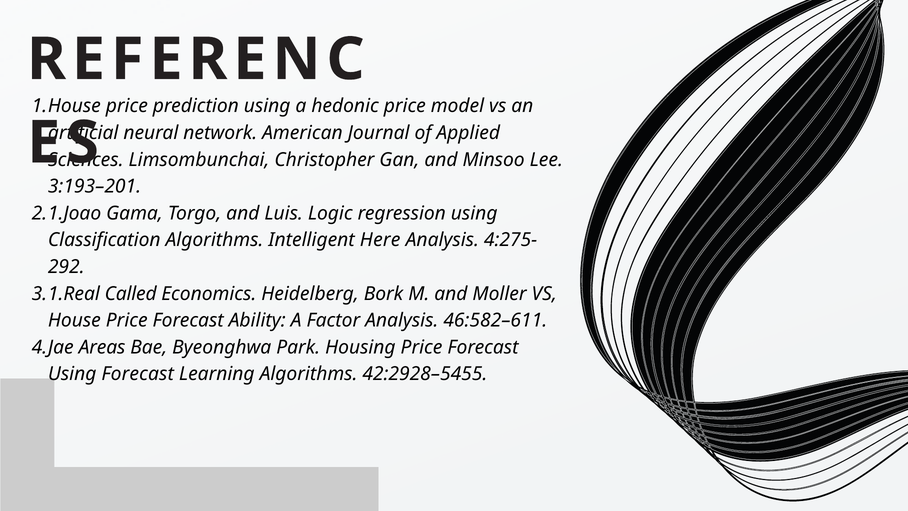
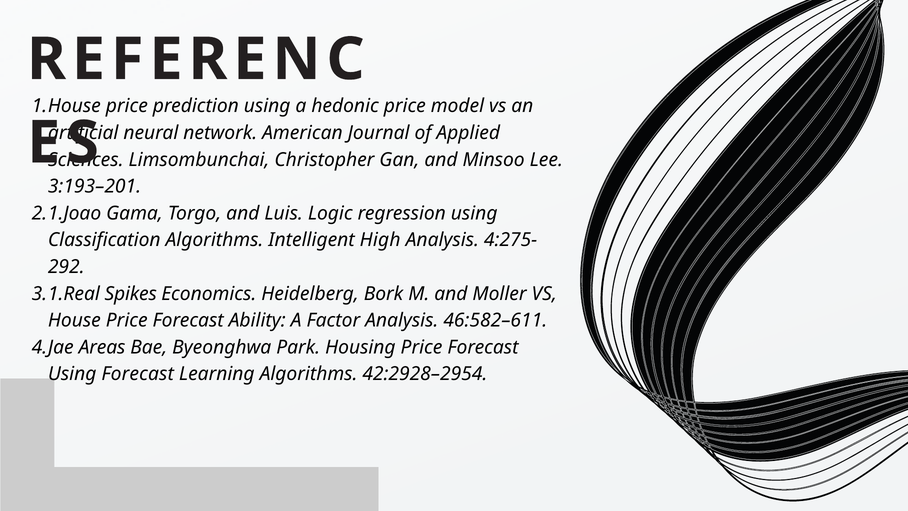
Here: Here -> High (380, 240)
Called: Called -> Spikes (131, 294)
42:2928–5455: 42:2928–5455 -> 42:2928–2954 (425, 374)
